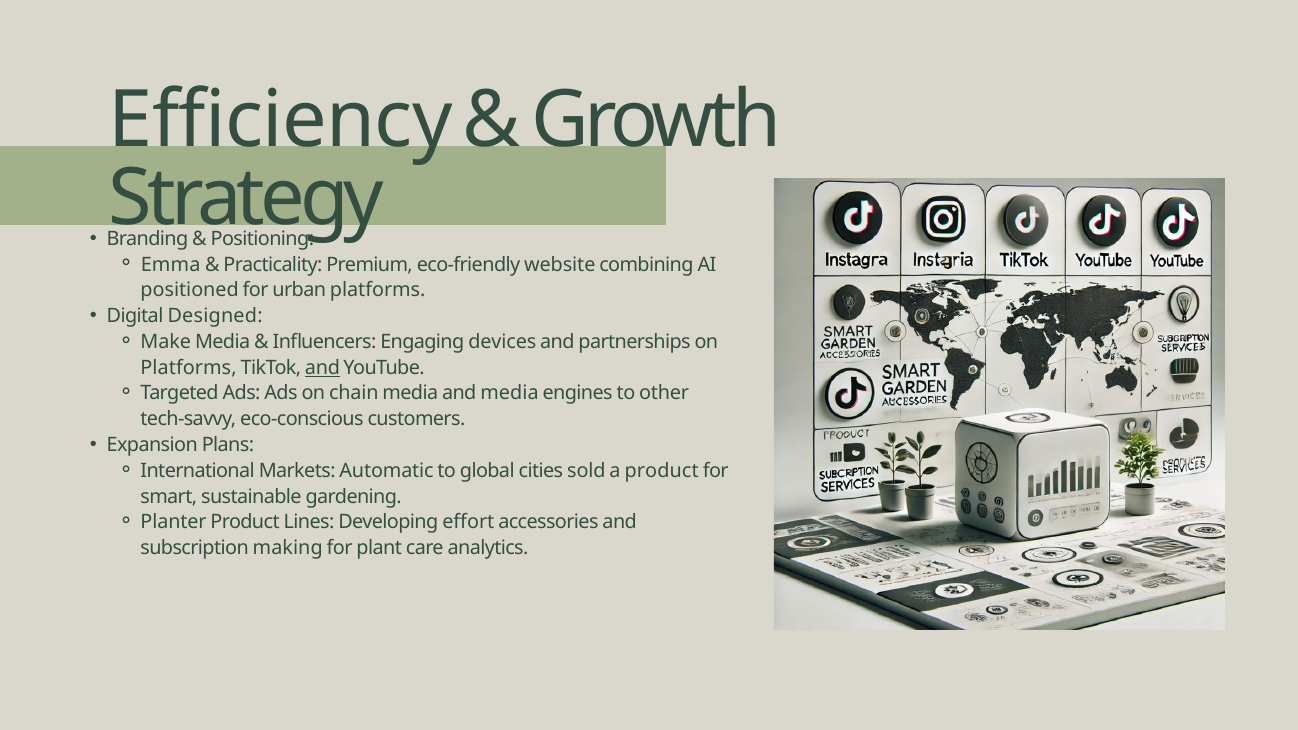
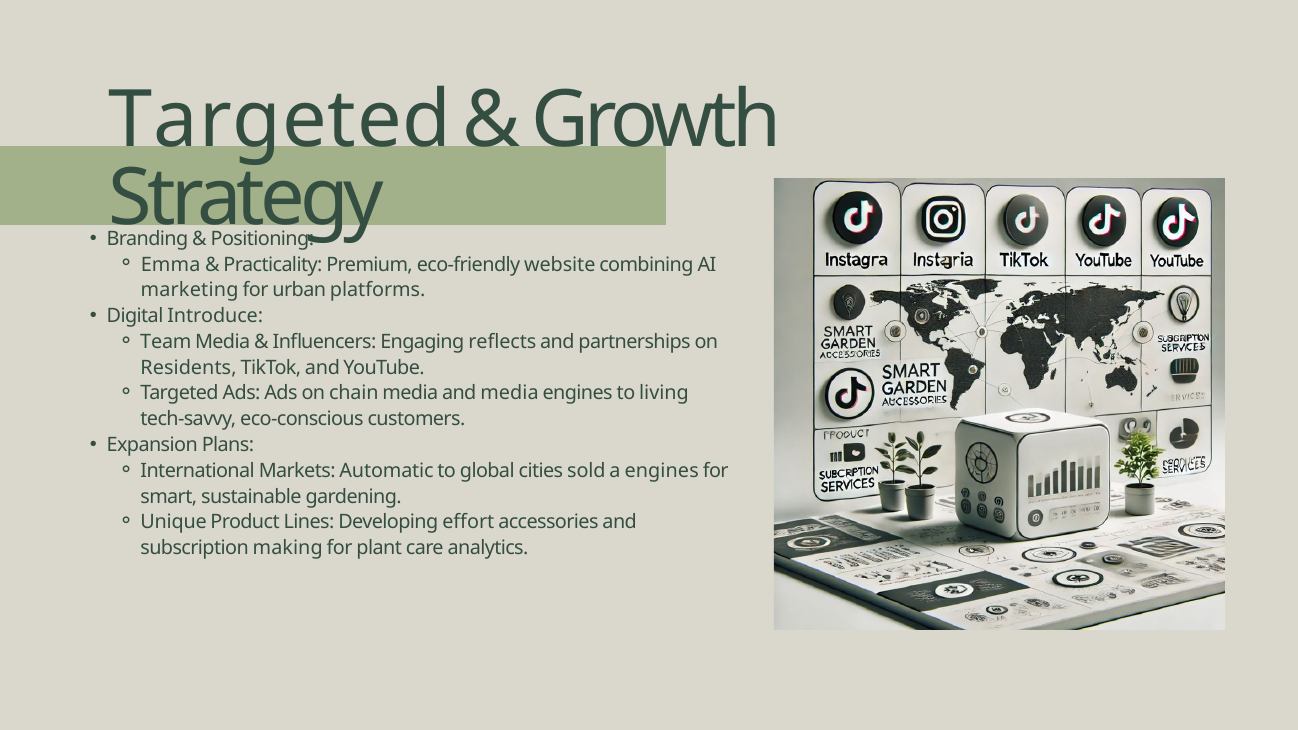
Efficiency: Efficiency -> Targeted (280, 120)
positioned: positioned -> marketing (190, 290)
Designed: Designed -> Introduce (215, 316)
Make: Make -> Team (166, 342)
devices: devices -> reflects (502, 342)
Platforms: Platforms -> Residents (189, 368)
and underline: present -> none (323, 368)
other: other -> living (664, 393)
a product: product -> engines (662, 471)
Planter: Planter -> Unique (174, 522)
